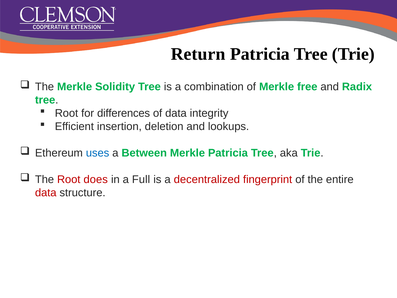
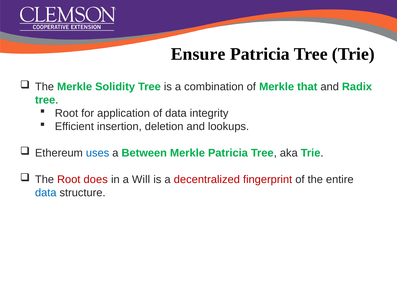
Return: Return -> Ensure (198, 54)
free: free -> that (307, 87)
differences: differences -> application (124, 113)
Full: Full -> Will (141, 179)
data colour: red -> blue (46, 193)
